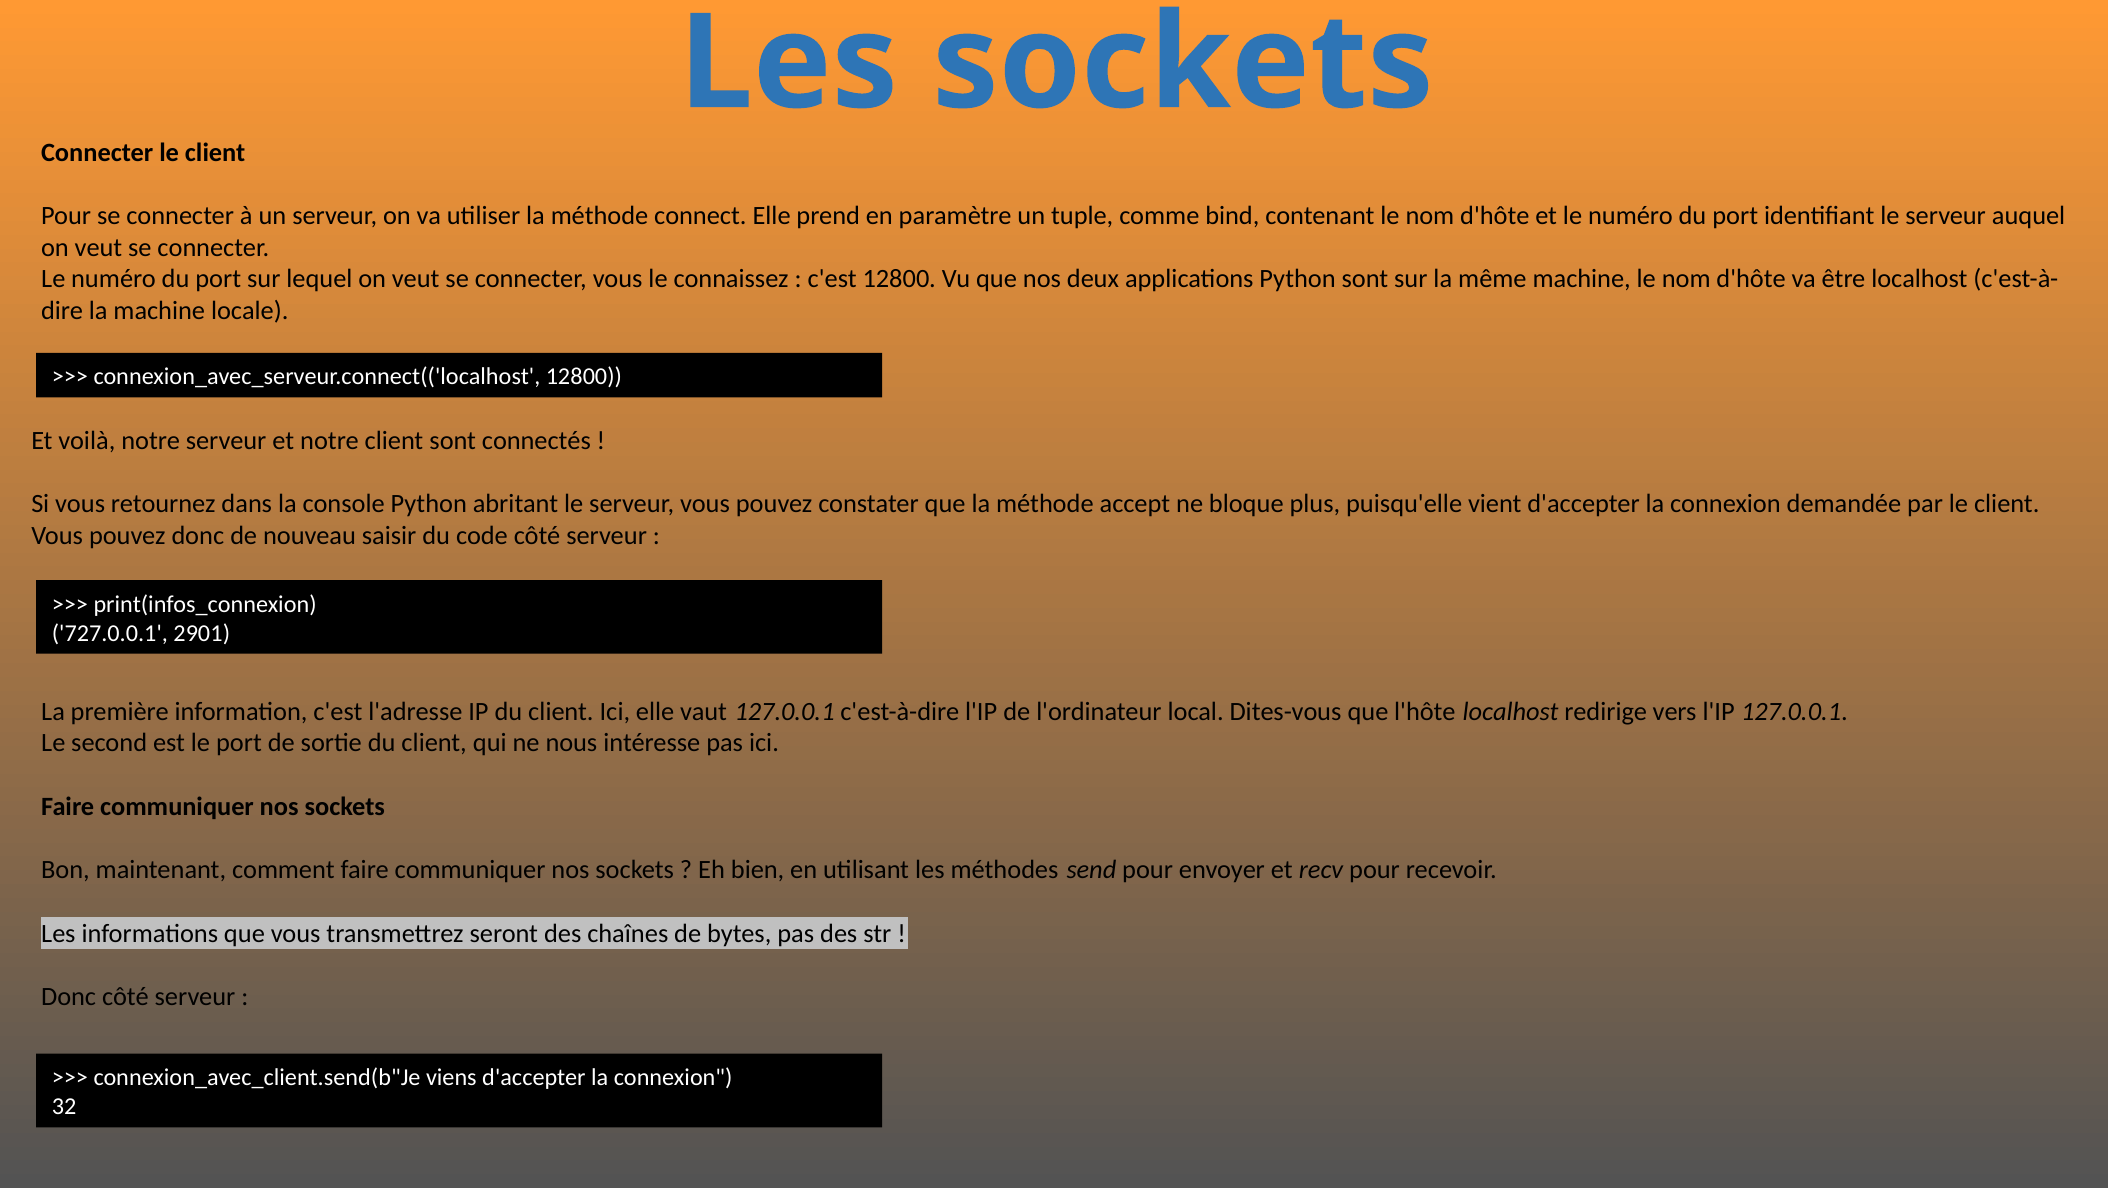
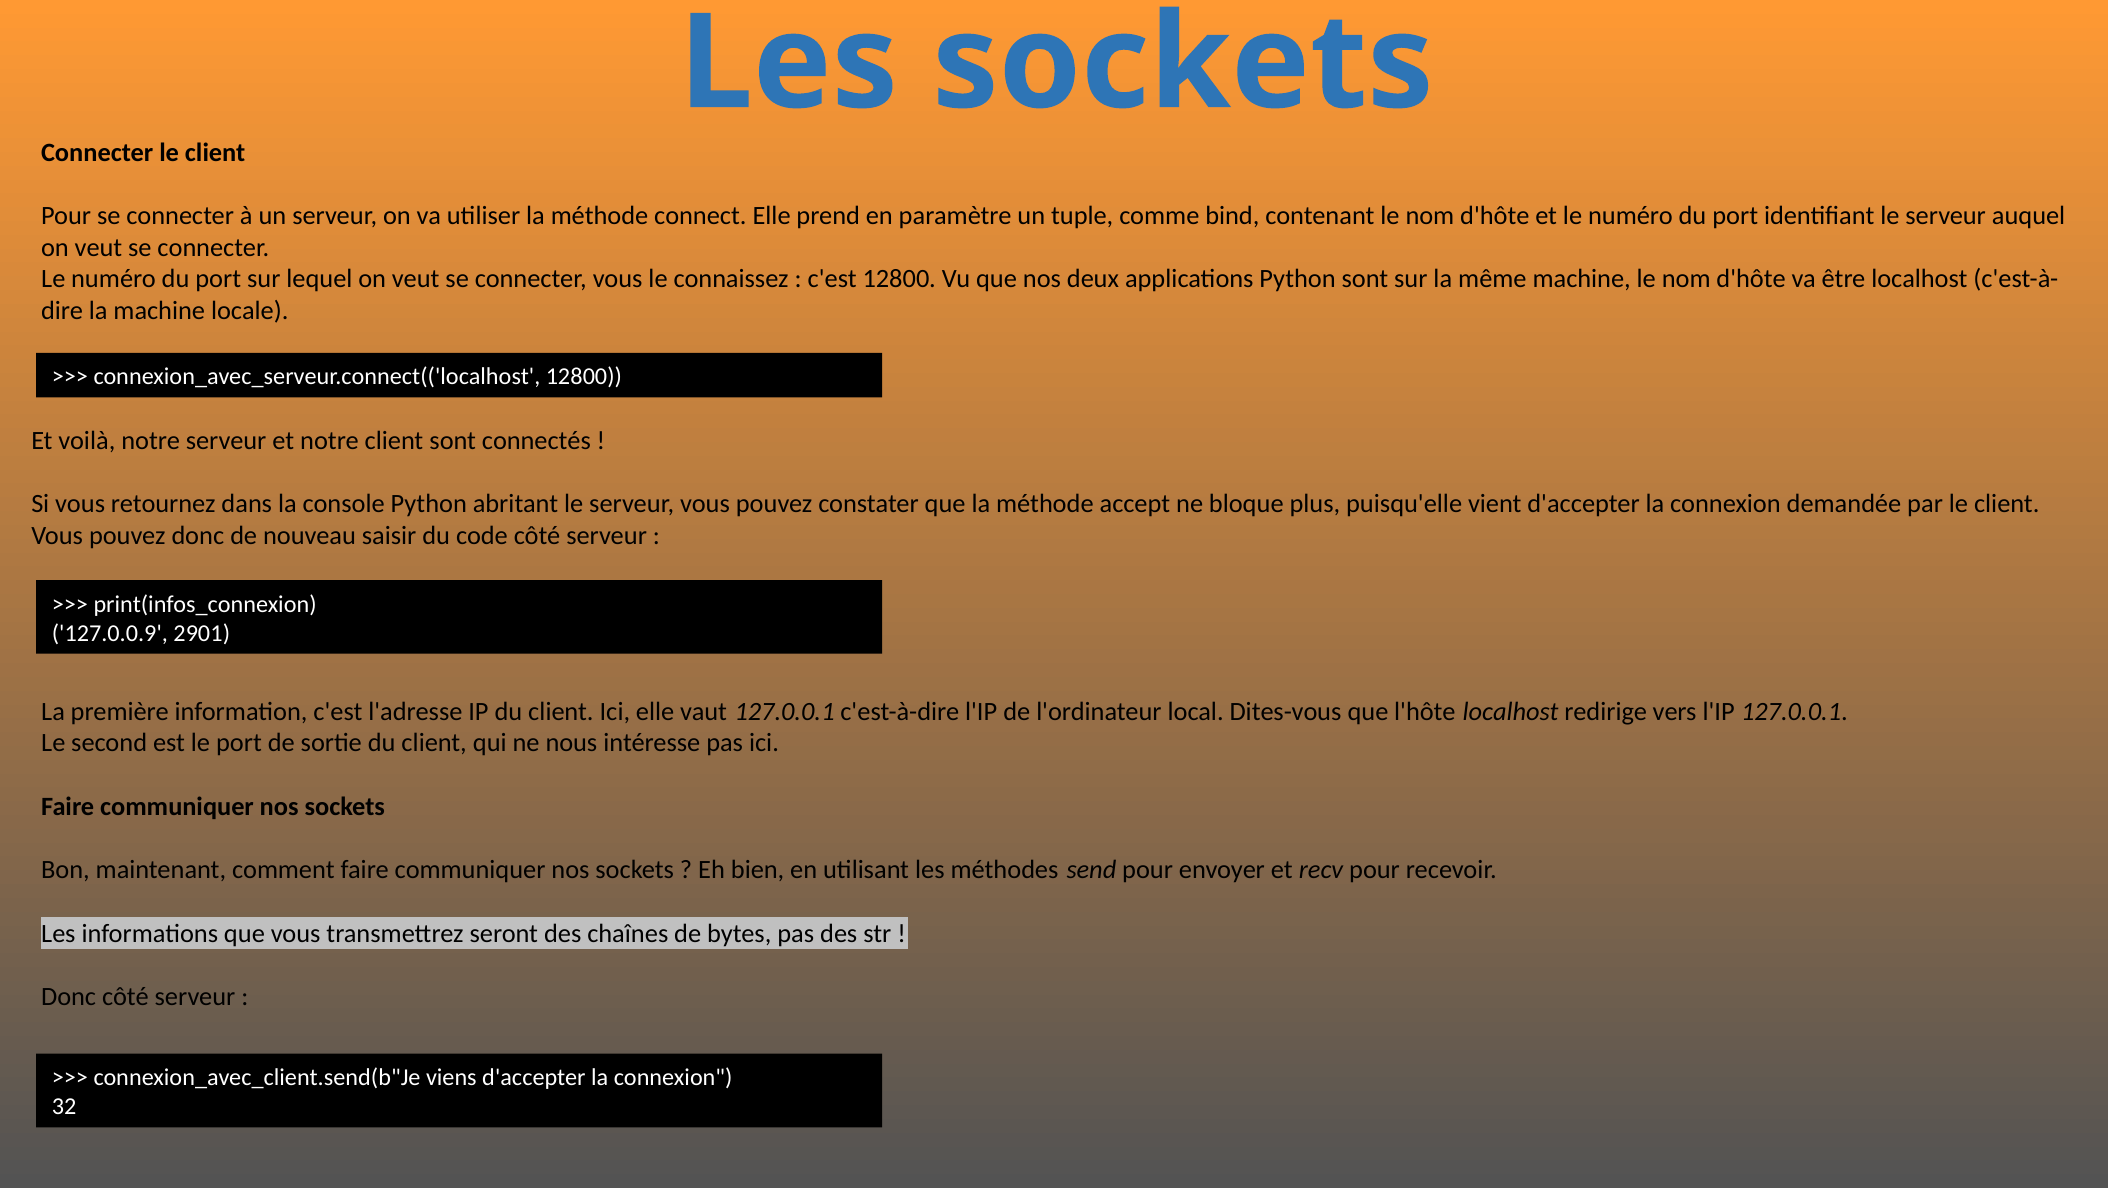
727.0.0.1: 727.0.0.1 -> 127.0.0.9 (110, 633)
